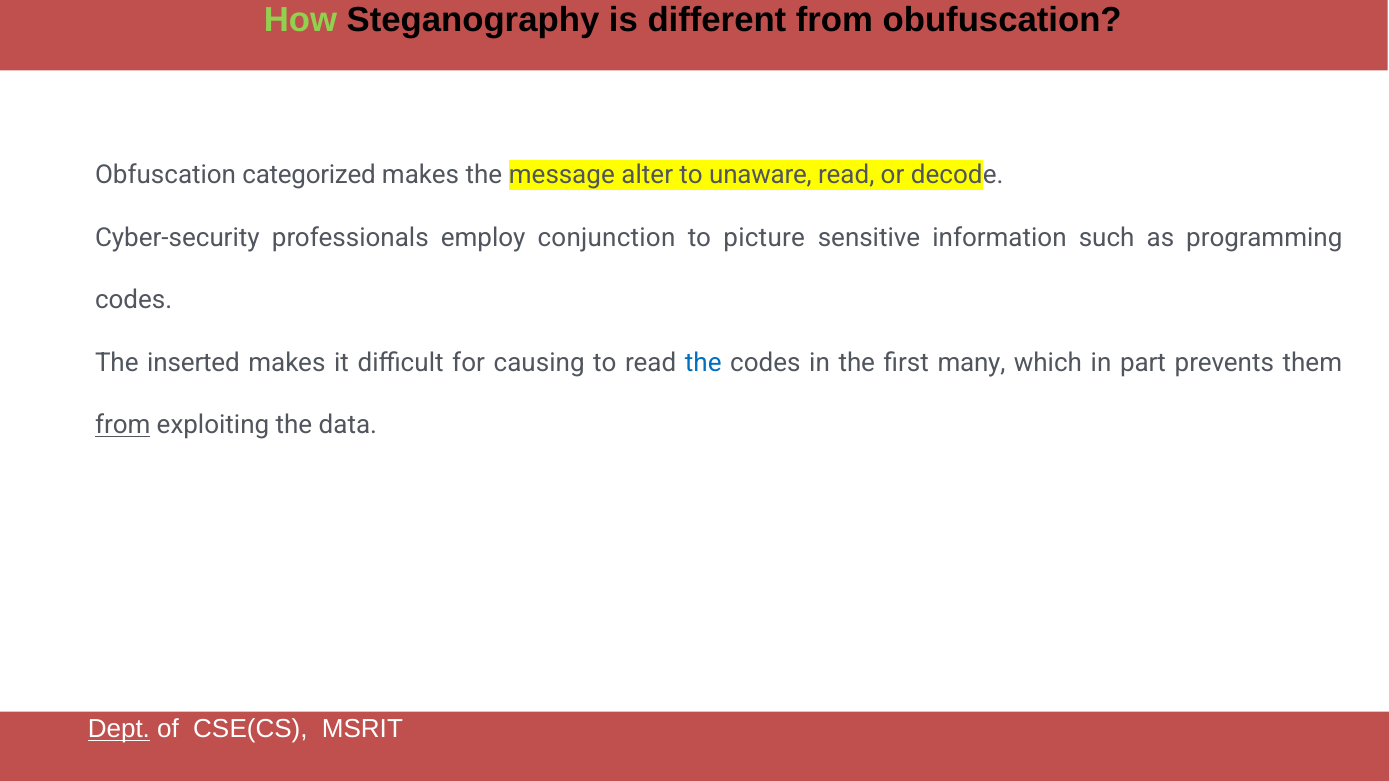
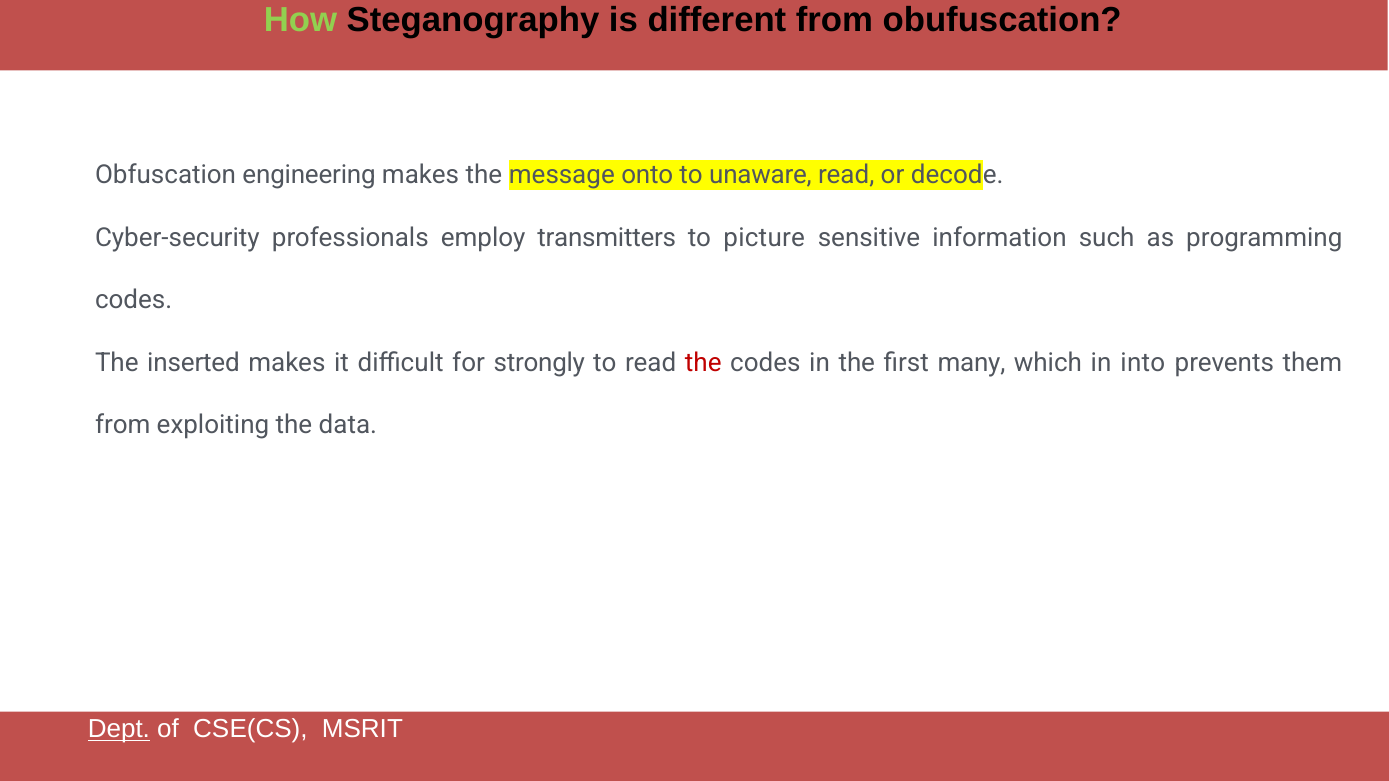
categorized: categorized -> engineering (309, 175)
alter: alter -> onto (647, 175)
conjunction: conjunction -> transmitters (607, 238)
causing: causing -> strongly (539, 363)
the colour: blue -> red (703, 363)
part: part -> into (1143, 363)
from underline: present -> none (123, 425)
